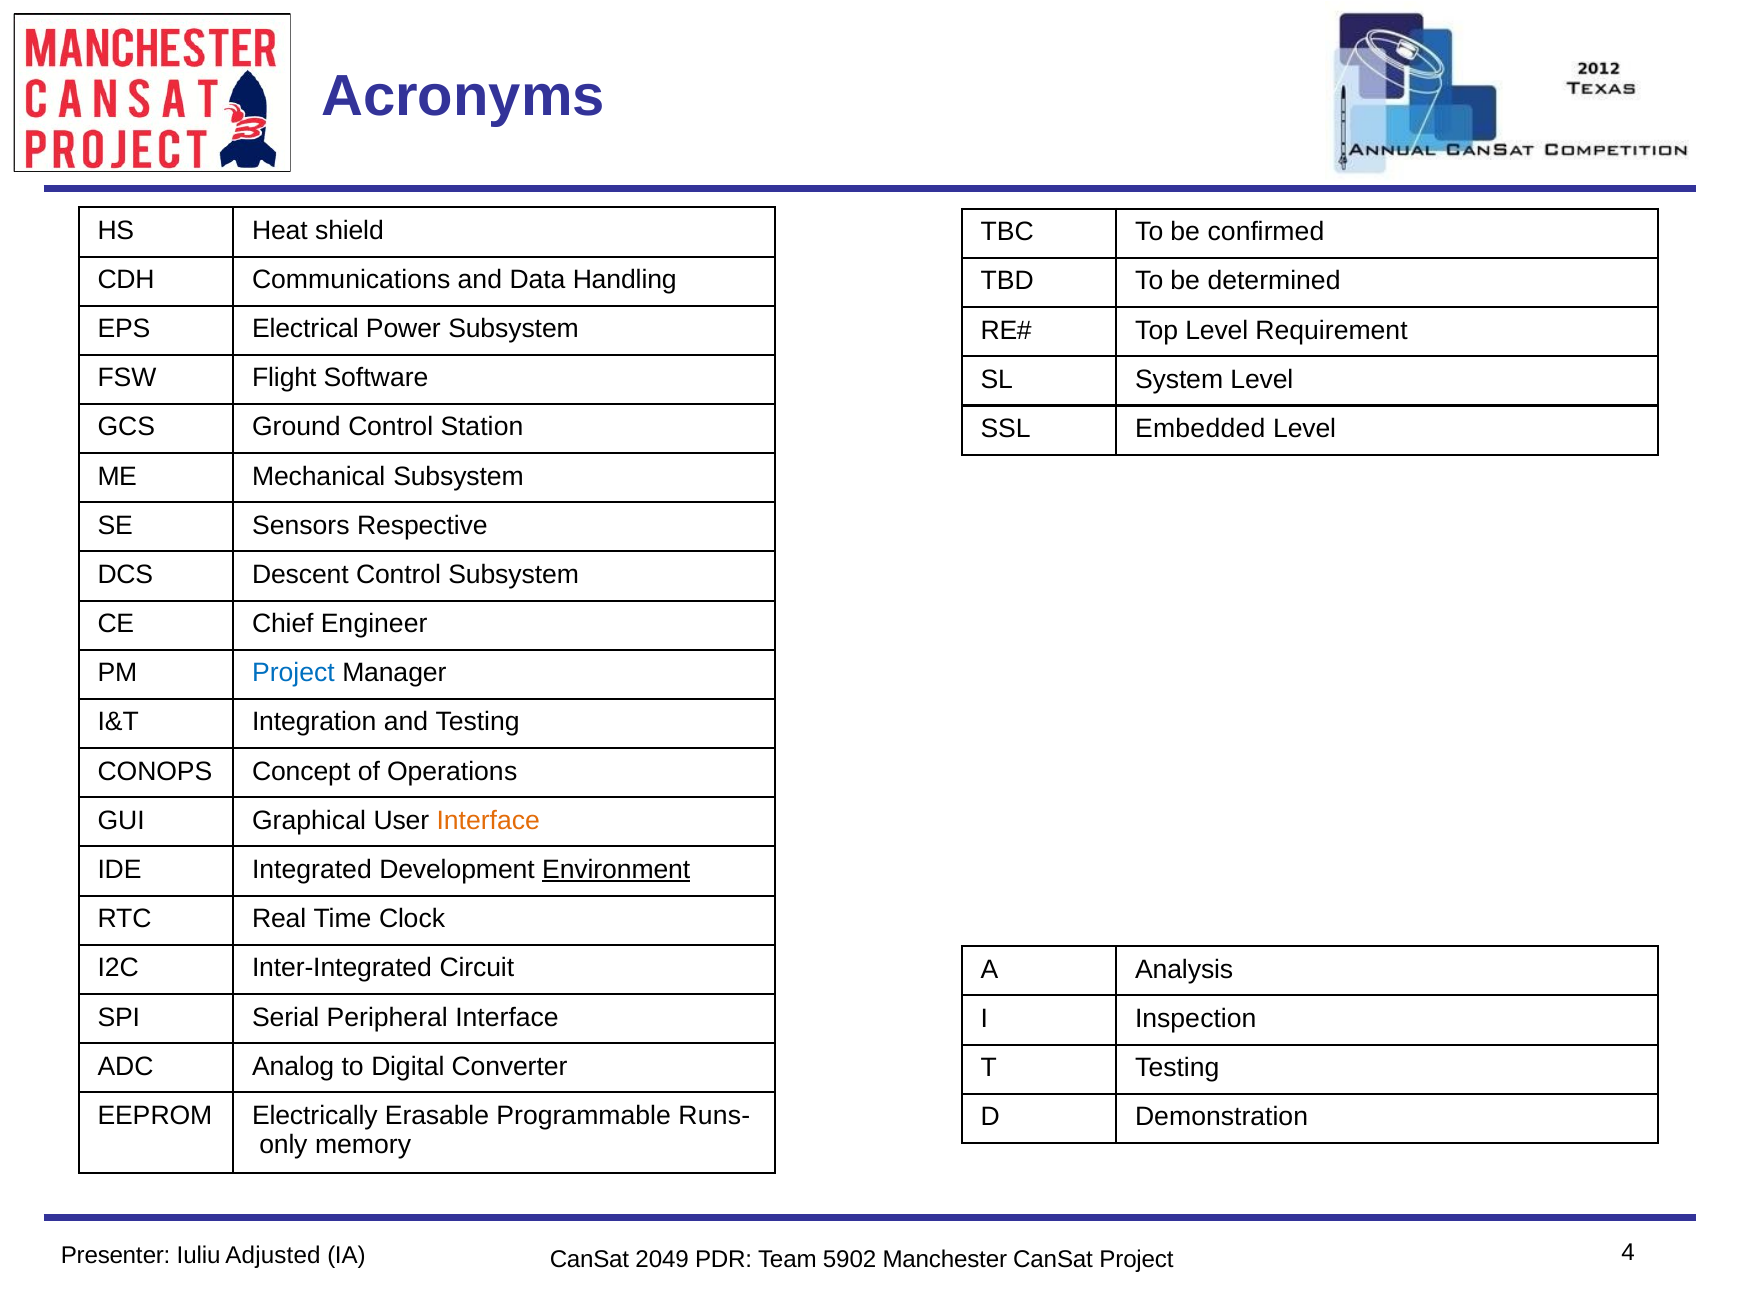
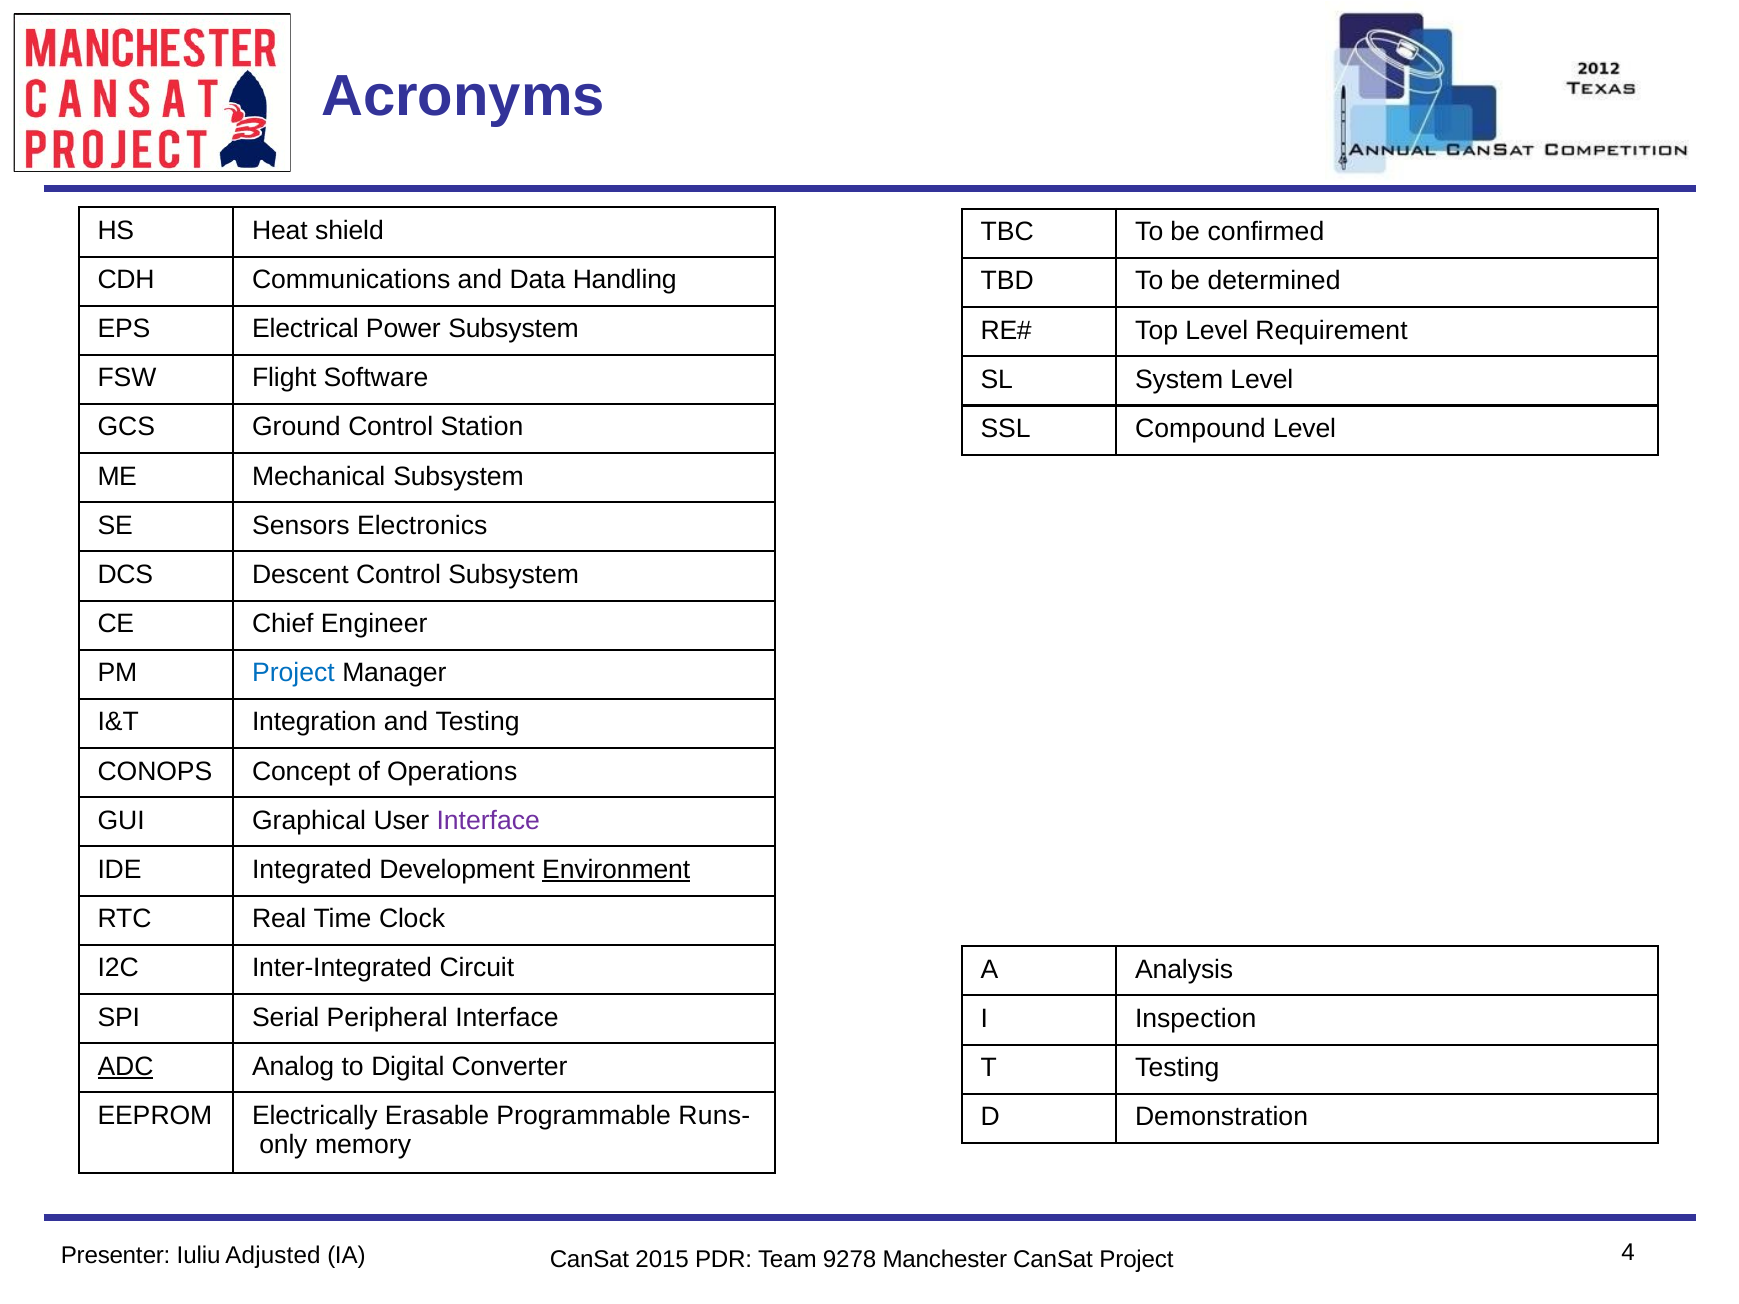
Embedded: Embedded -> Compound (1200, 429)
Respective: Respective -> Electronics (422, 526)
Interface colour: orange -> purple (488, 821)
ADC underline: none -> present (126, 1067)
2049: 2049 -> 2015 (662, 1260)
5902: 5902 -> 9278 (850, 1260)
